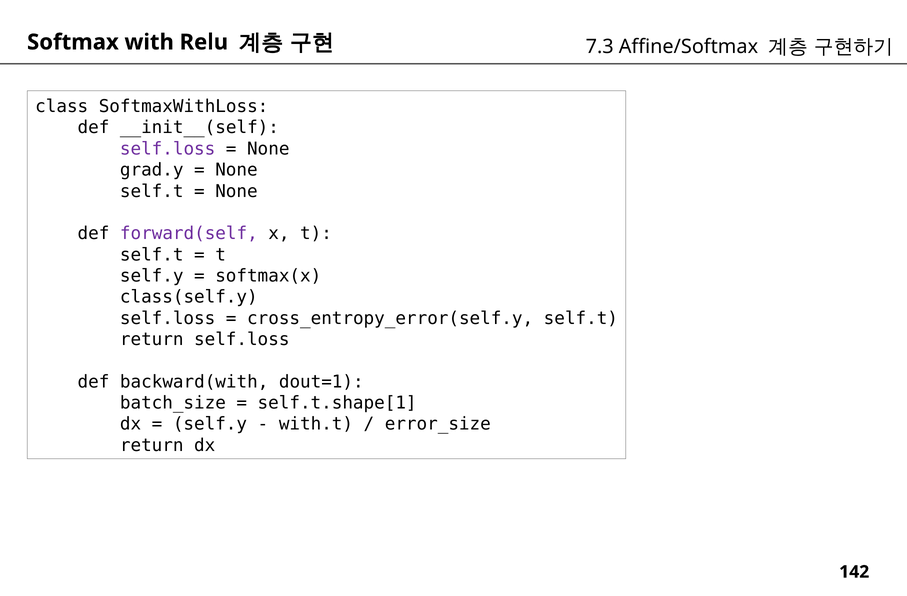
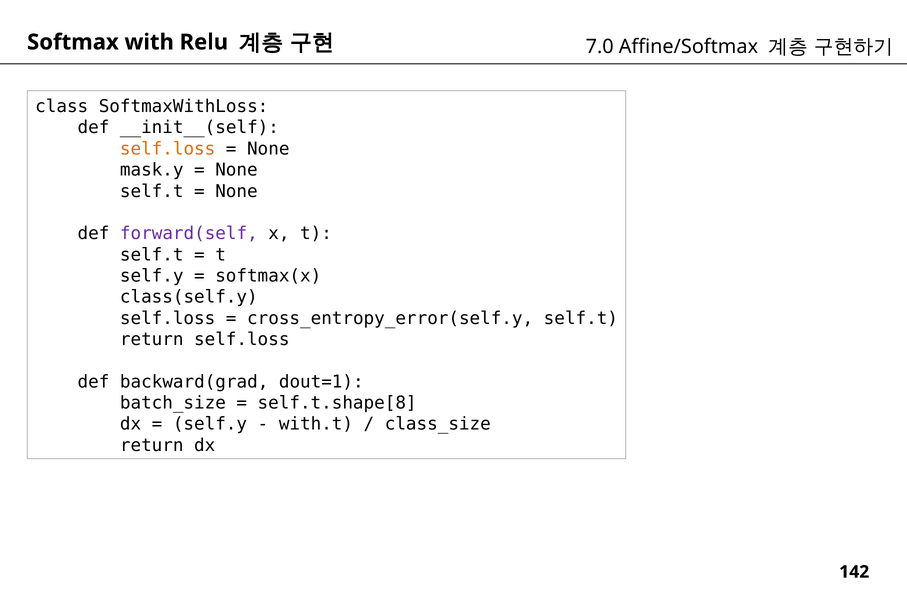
7.3: 7.3 -> 7.0 (600, 46)
self.loss colour: purple -> orange (168, 149)
grad.y: grad.y -> mask.y (152, 170)
backward(with: backward(with -> backward(grad (194, 382)
self.t.shape[1: self.t.shape[1 -> self.t.shape[8 (337, 403)
error_size: error_size -> class_size (438, 424)
